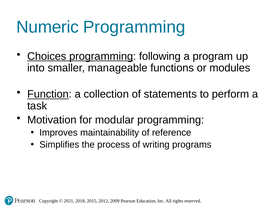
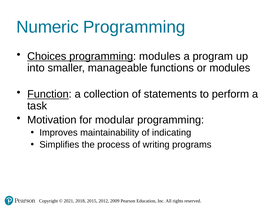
programming following: following -> modules (160, 56)
reference: reference -> indicating (172, 132)
